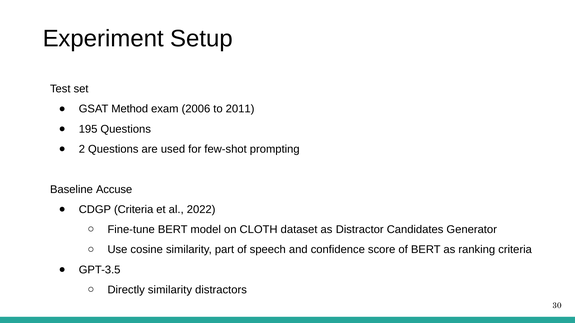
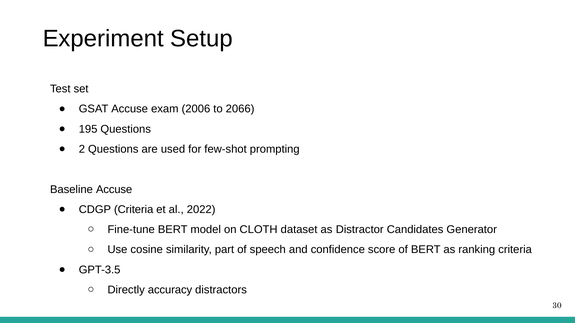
GSAT Method: Method -> Accuse (130, 109)
2011: 2011 -> 2066 (240, 109)
Directly similarity: similarity -> accuracy (170, 290)
